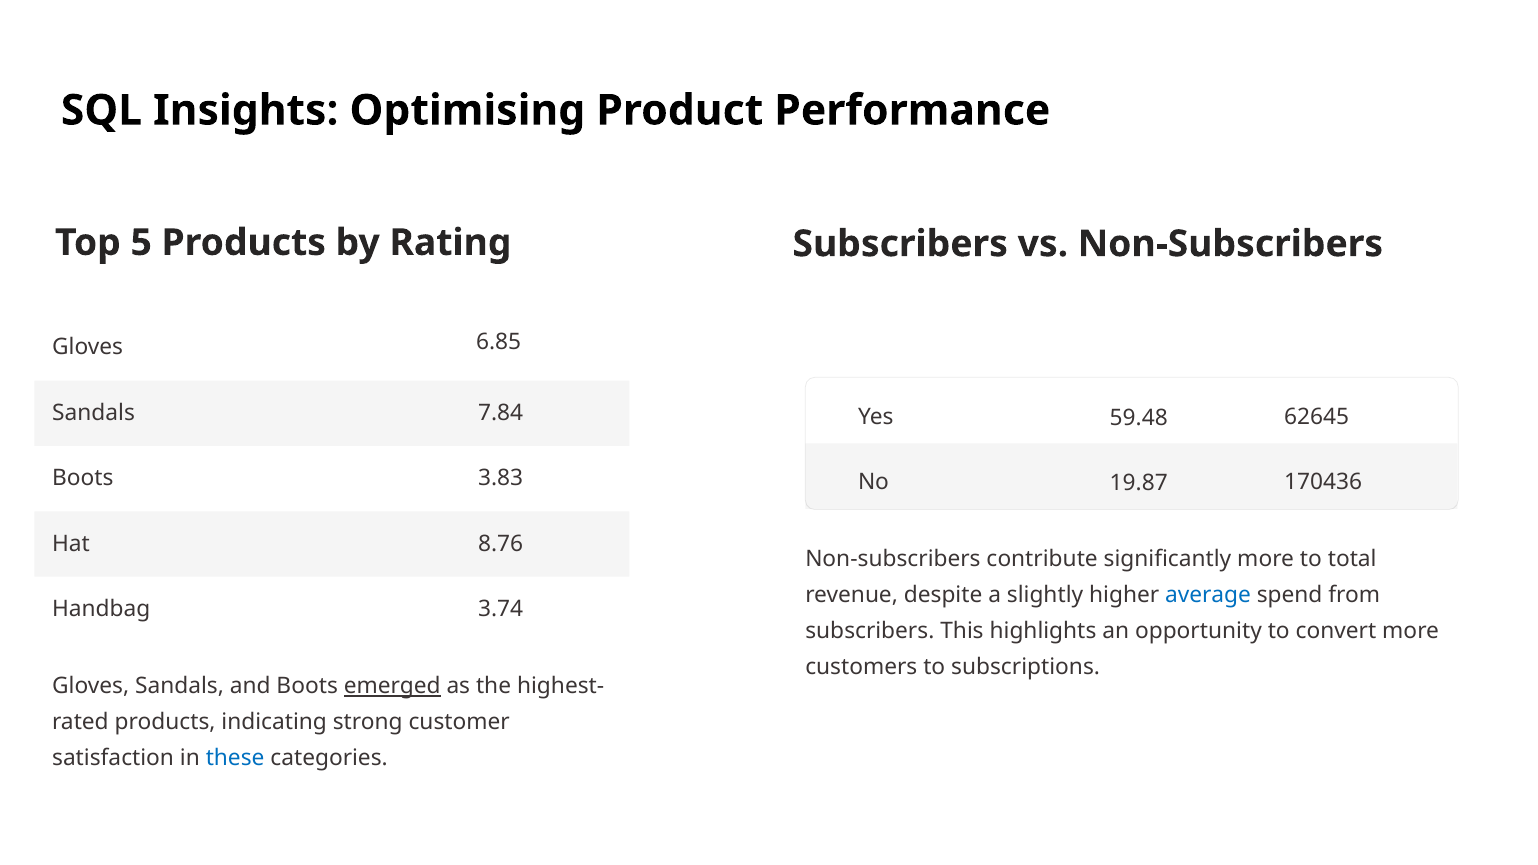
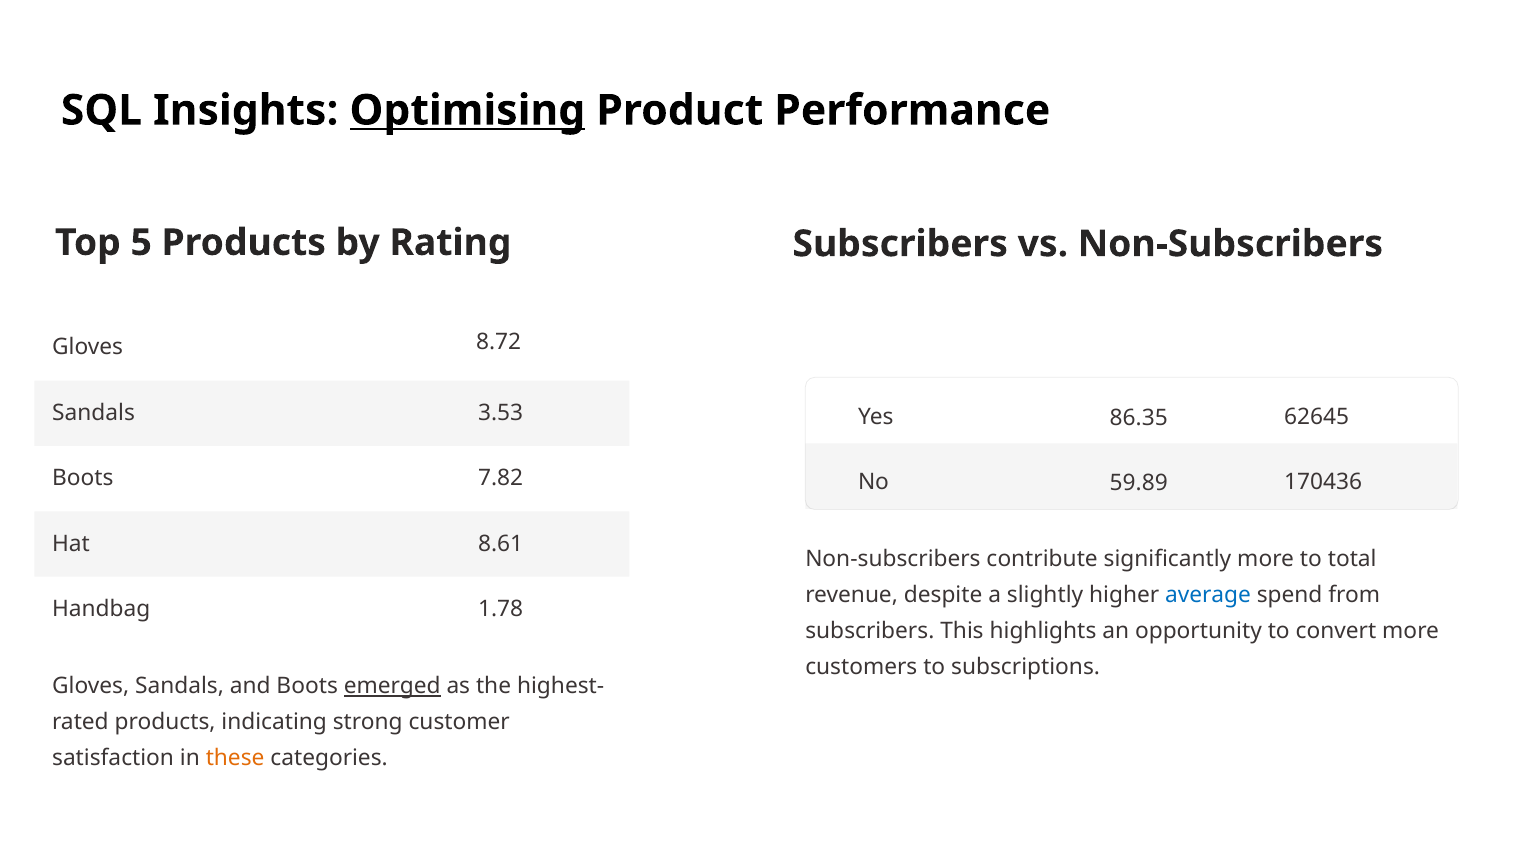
Optimising underline: none -> present (467, 110)
6.85: 6.85 -> 8.72 (499, 342)
7.84: 7.84 -> 3.53 (501, 413)
59.48: 59.48 -> 86.35 (1139, 418)
3.83: 3.83 -> 7.82 (501, 478)
19.87: 19.87 -> 59.89 (1139, 483)
8.76: 8.76 -> 8.61 (501, 544)
3.74: 3.74 -> 1.78 (501, 609)
these colour: blue -> orange (235, 758)
